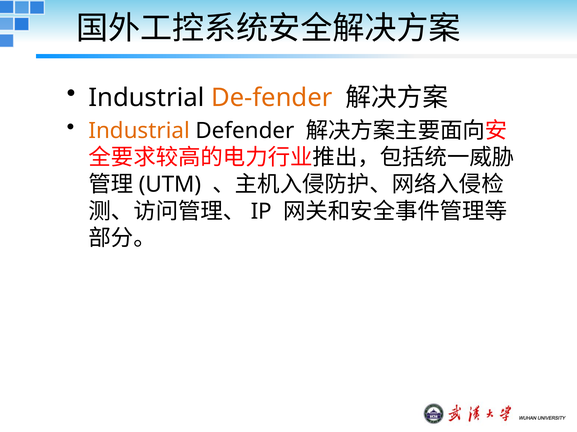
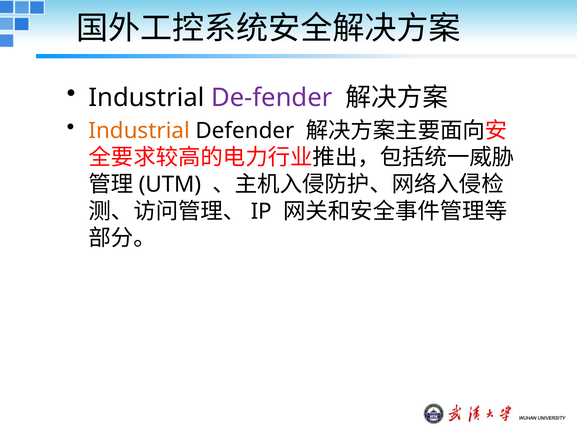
De-fender colour: orange -> purple (272, 98)
